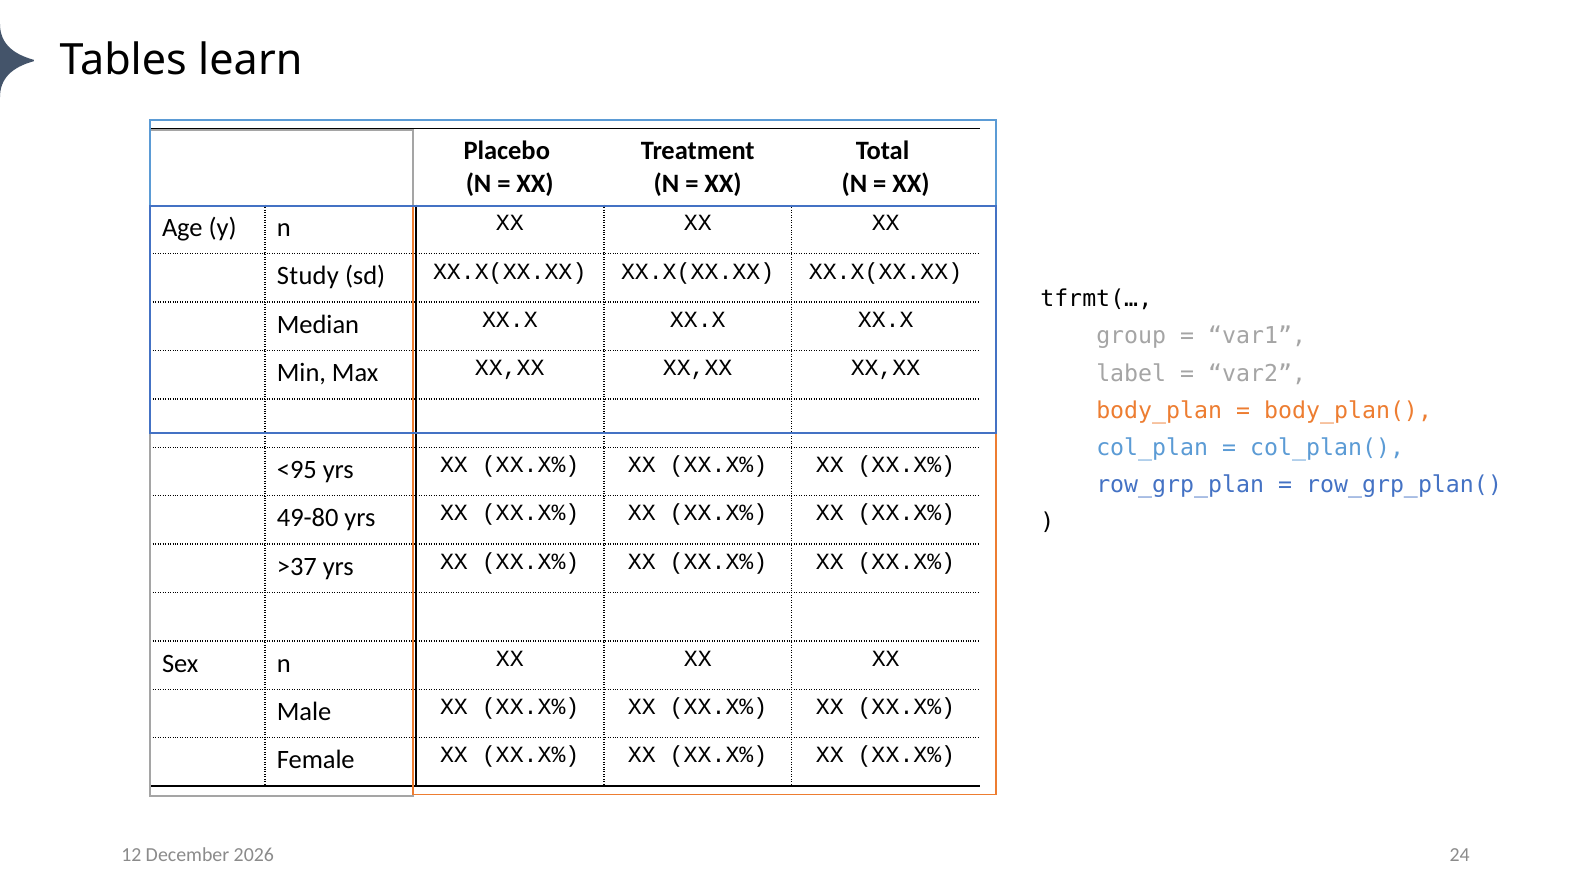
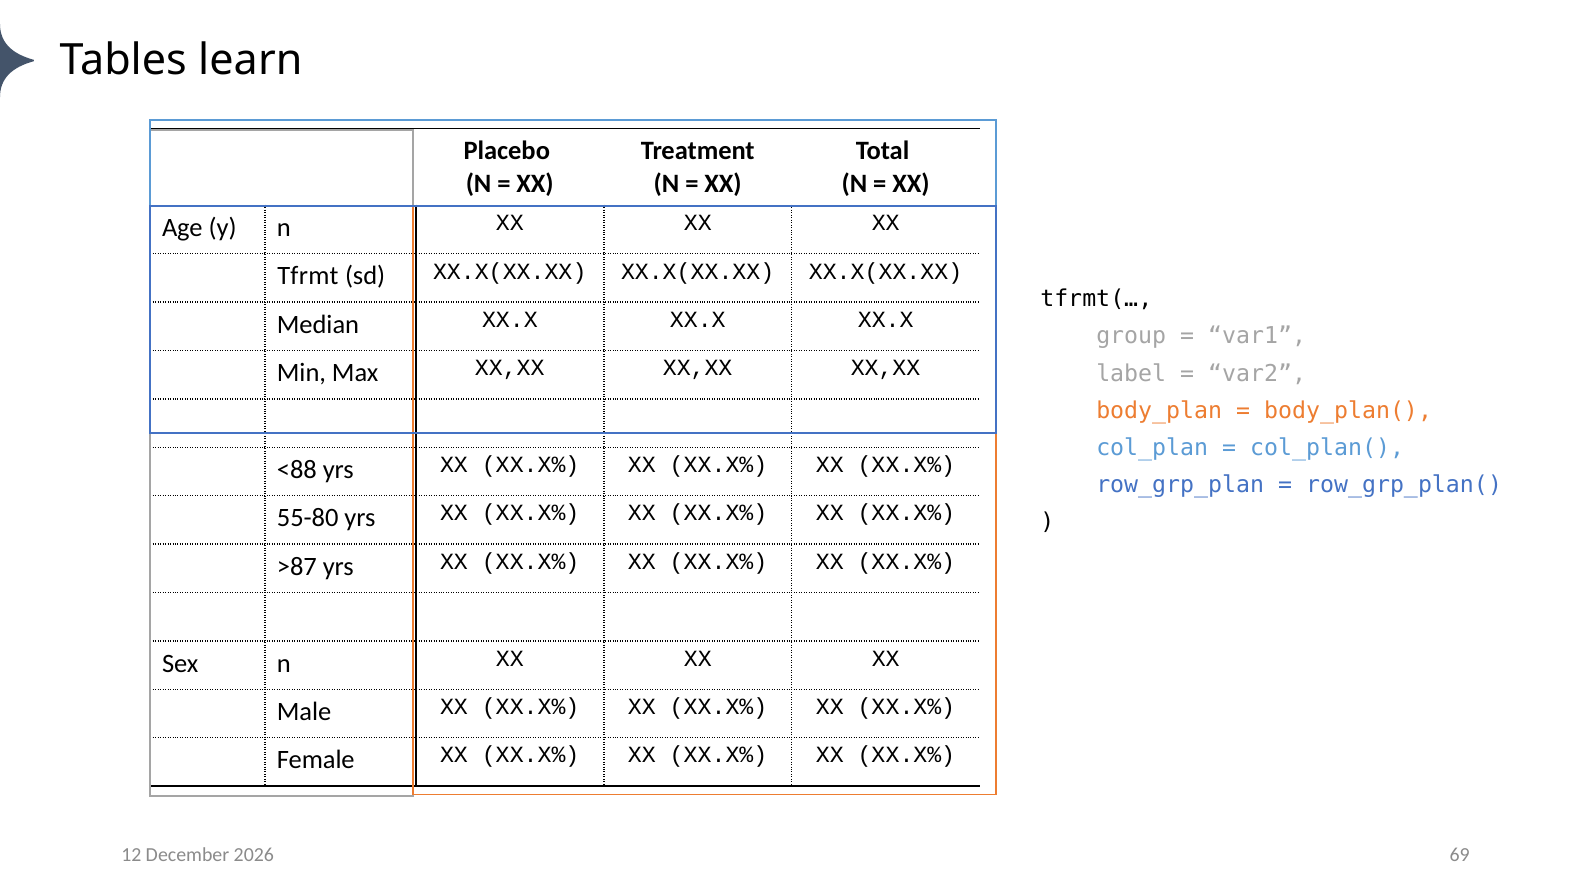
Study: Study -> Tfrmt (308, 276)
<95: <95 -> <88 (297, 470)
49-80: 49-80 -> 55-80 (308, 518)
>37: >37 -> >87 (297, 567)
24: 24 -> 69 (1460, 854)
